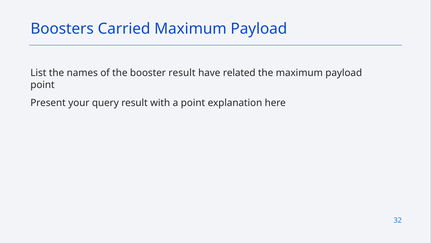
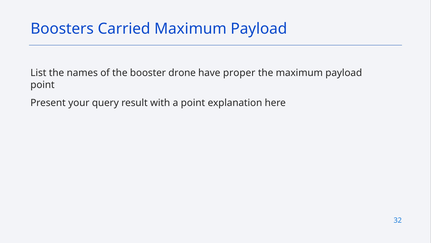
booster result: result -> drone (182, 73)
related: related -> proper (239, 73)
